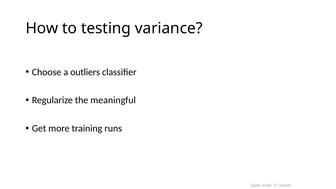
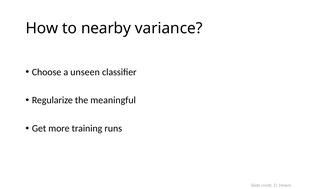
testing: testing -> nearby (106, 28)
outliers: outliers -> unseen (85, 72)
